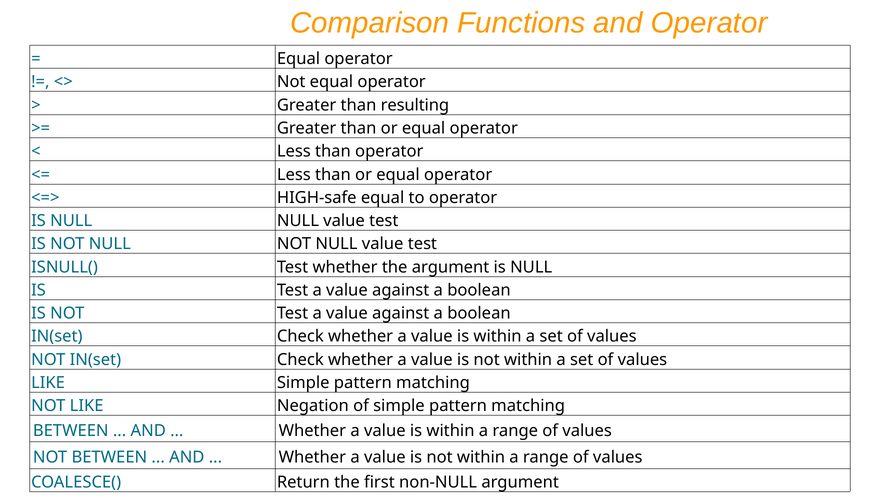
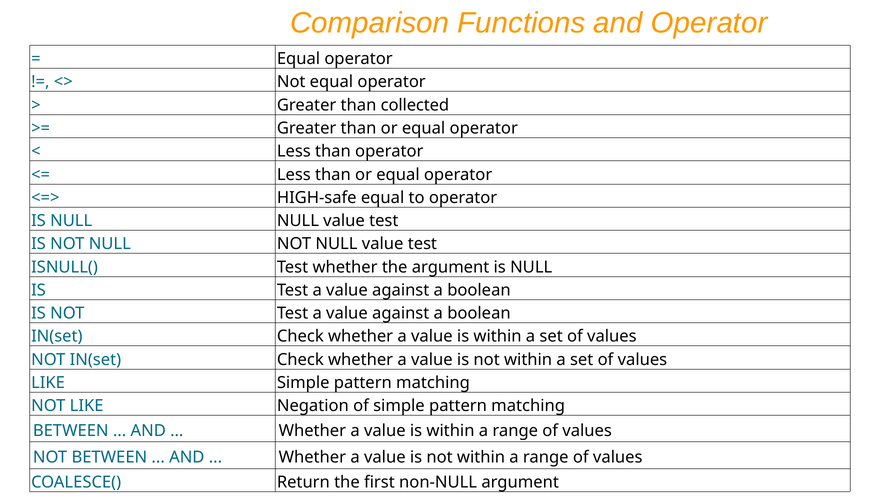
resulting: resulting -> collected (415, 105)
